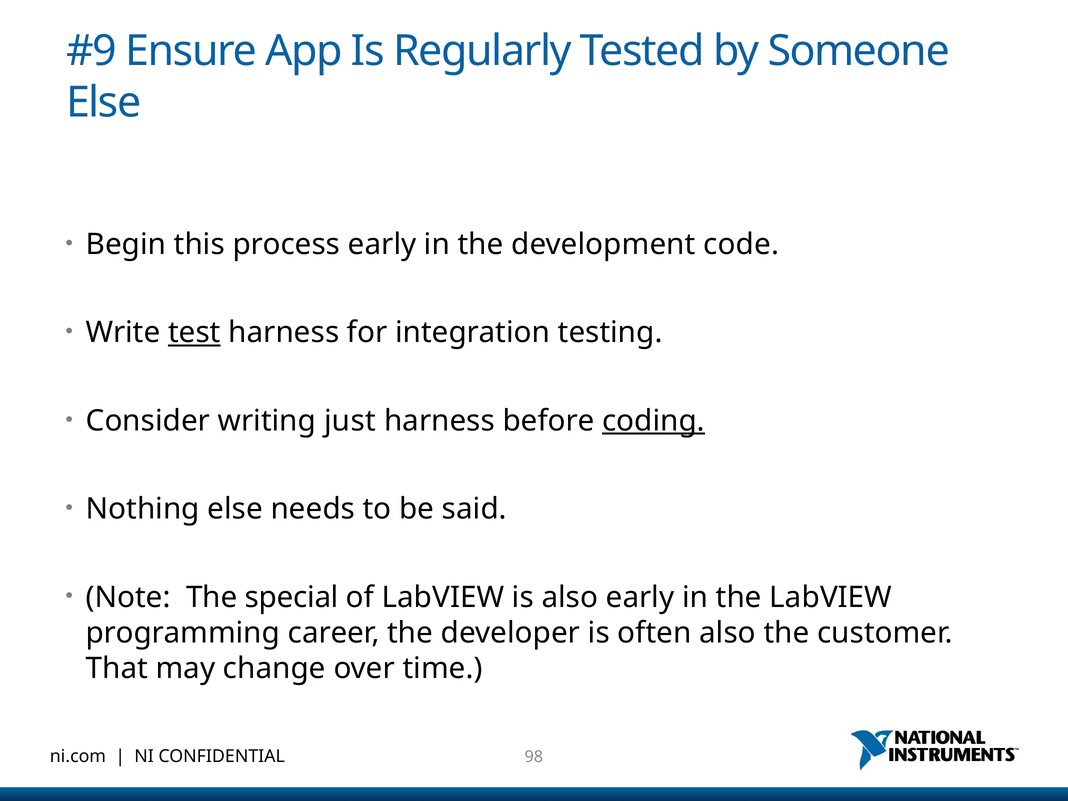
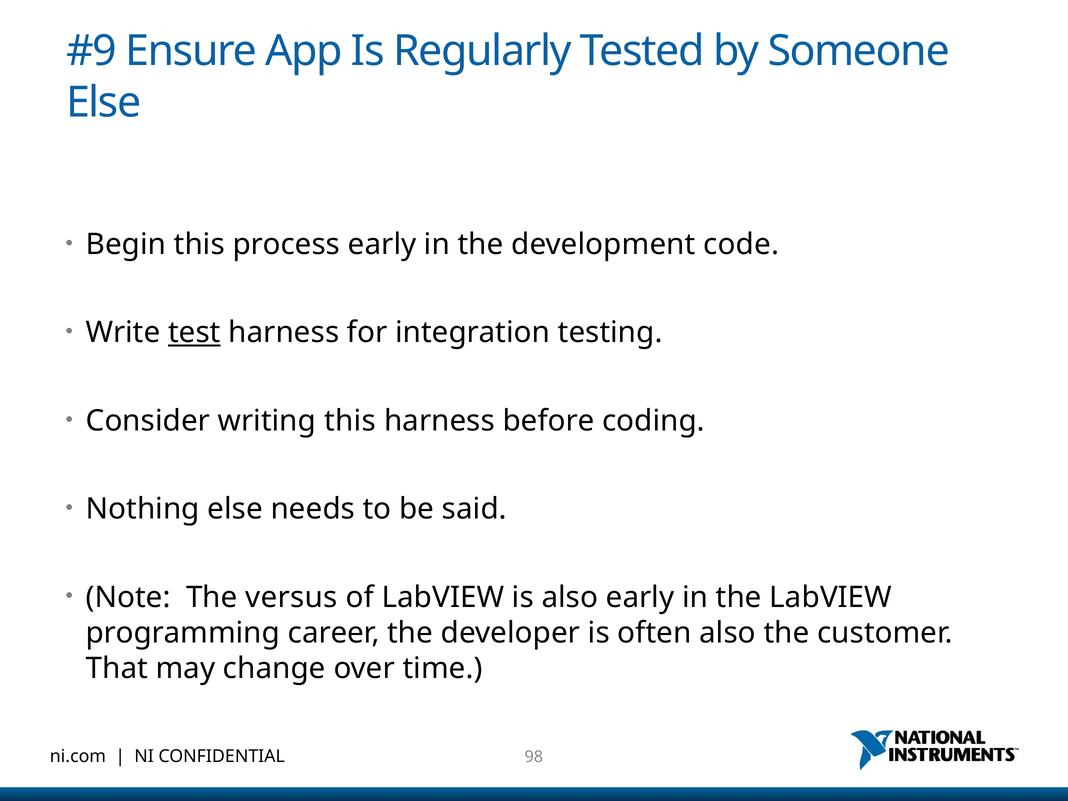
writing just: just -> this (350, 421)
coding underline: present -> none (653, 421)
special: special -> versus (292, 597)
